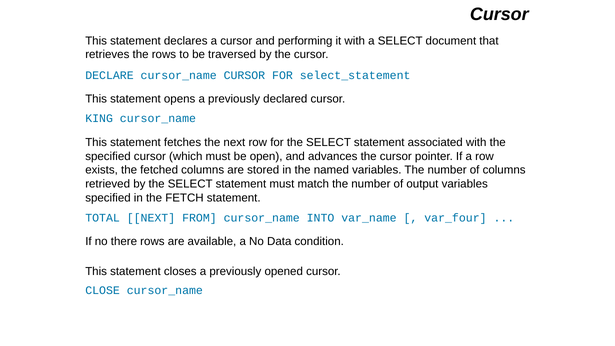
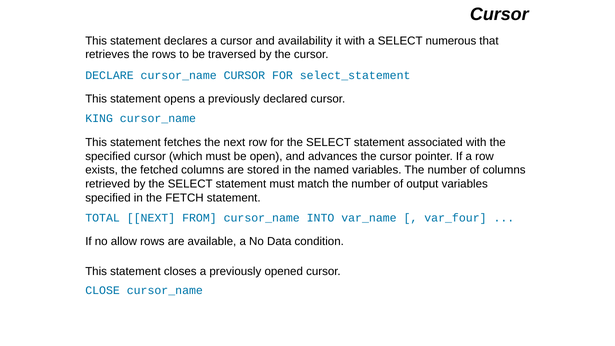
performing: performing -> availability (305, 41)
document: document -> numerous (451, 41)
there: there -> allow (124, 241)
